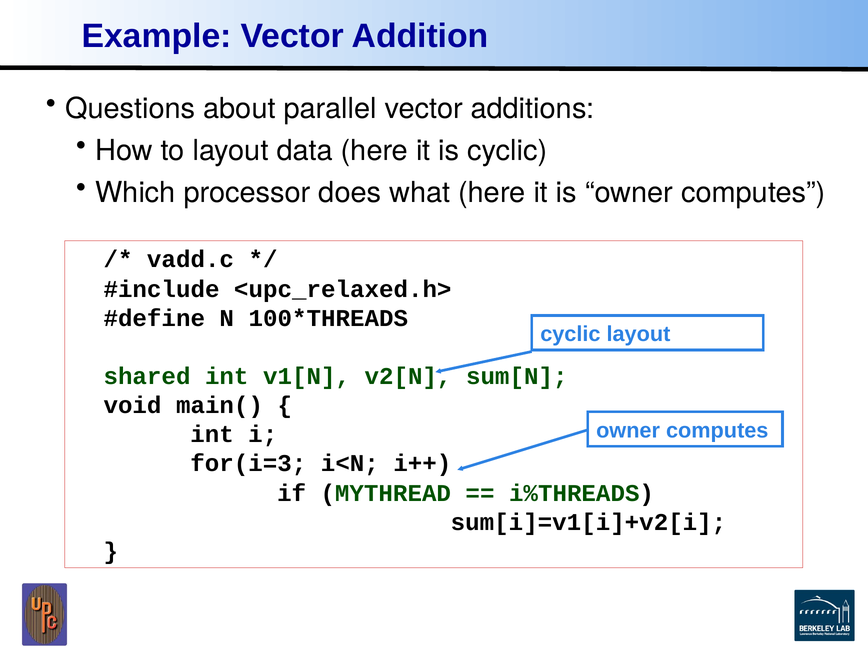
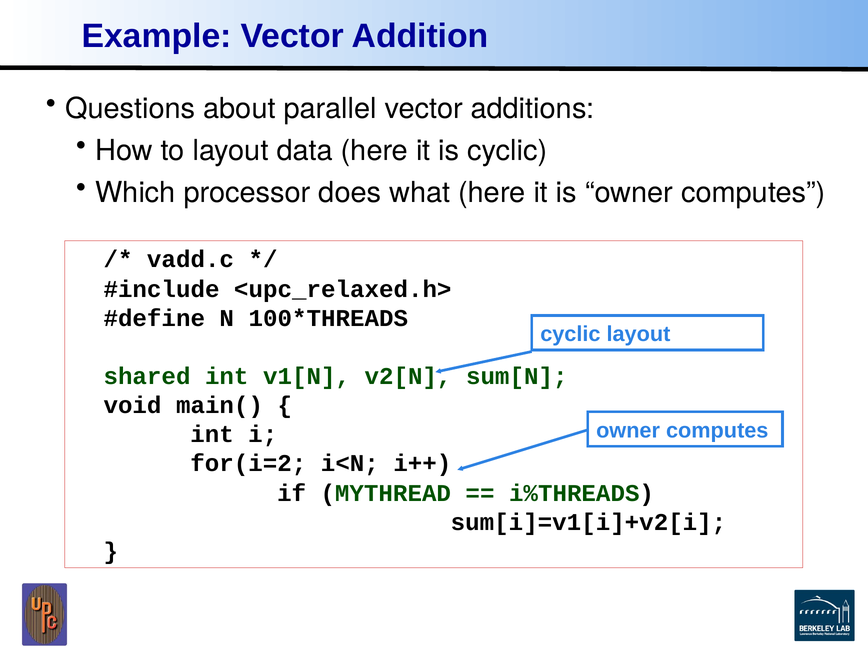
for(i=3: for(i=3 -> for(i=2 (248, 463)
